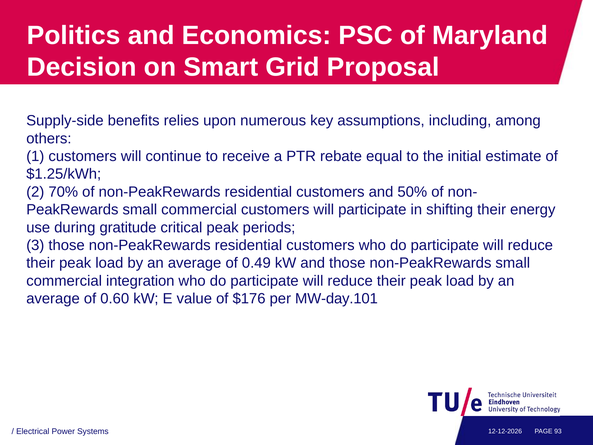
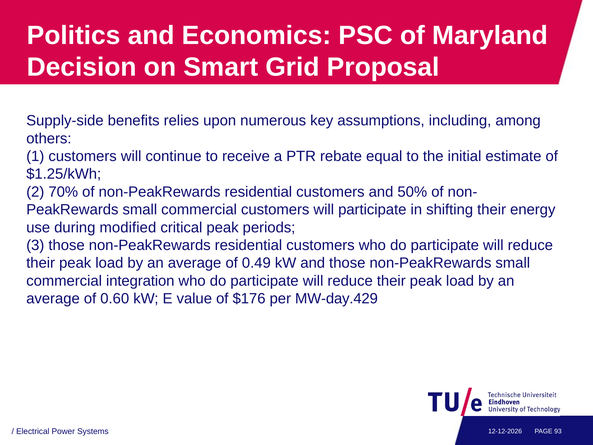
gratitude: gratitude -> modified (128, 227)
MW-day.101: MW-day.101 -> MW-day.429 (336, 298)
